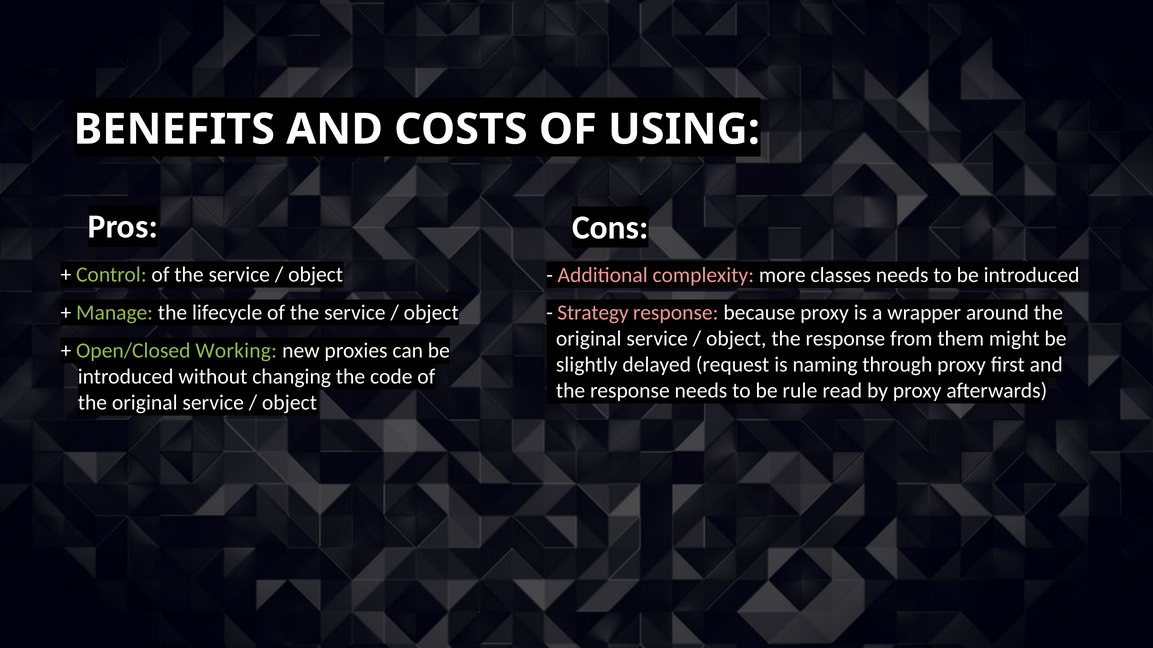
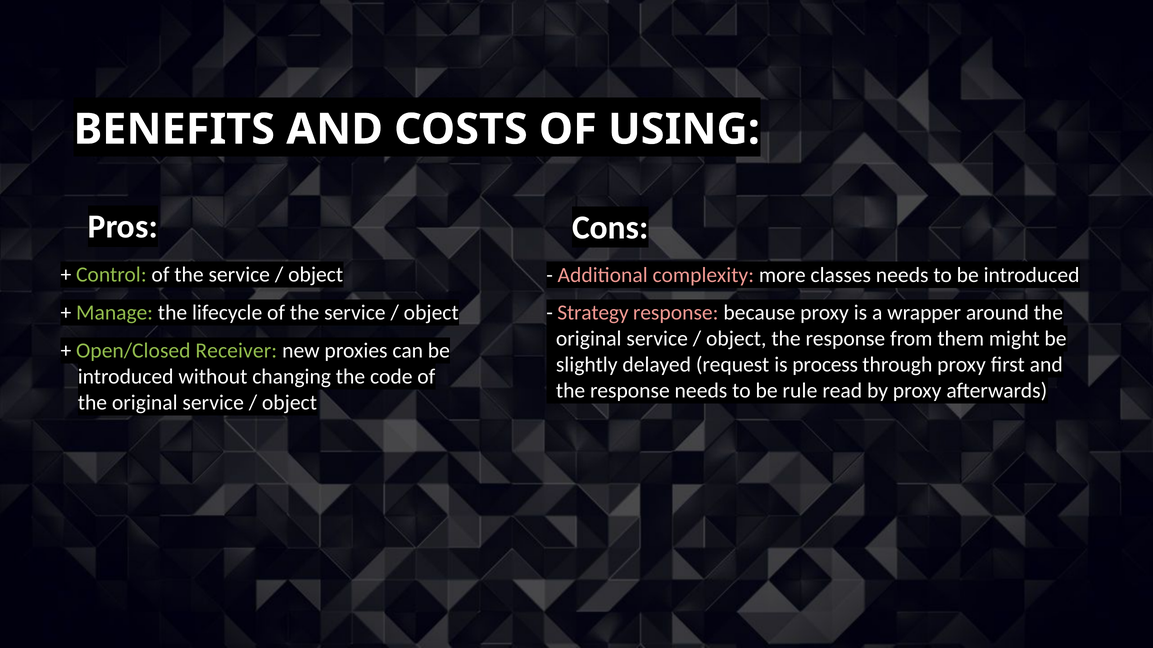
Working: Working -> Receiver (236, 351)
naming: naming -> process (825, 365)
